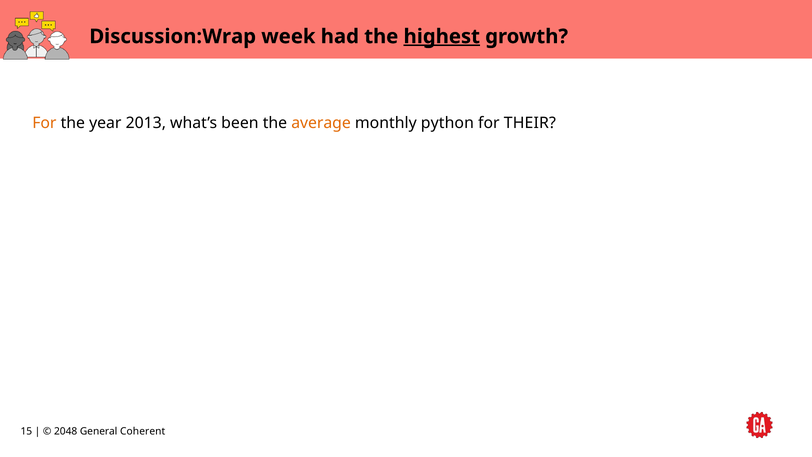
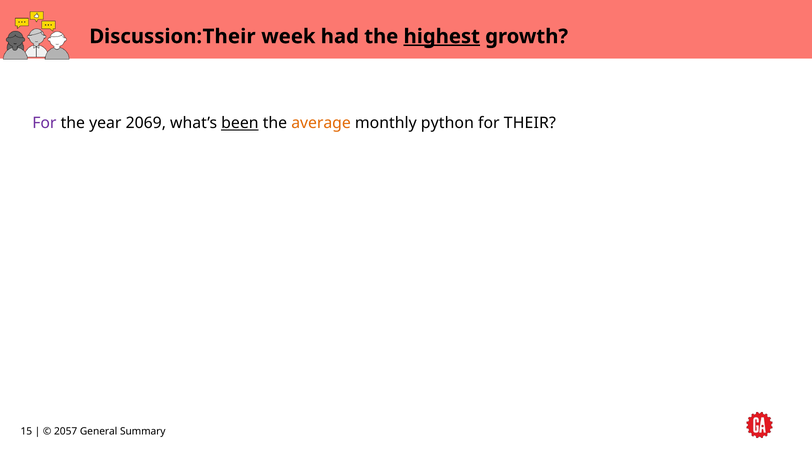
Wrap: Wrap -> Their (229, 36)
For colour: orange -> purple (44, 123)
2013: 2013 -> 2069 (146, 123)
been underline: none -> present (240, 123)
2048: 2048 -> 2057 (66, 431)
Coherent: Coherent -> Summary (143, 431)
